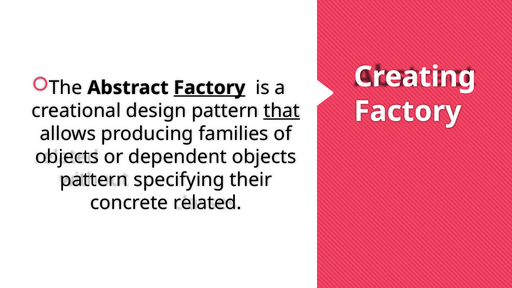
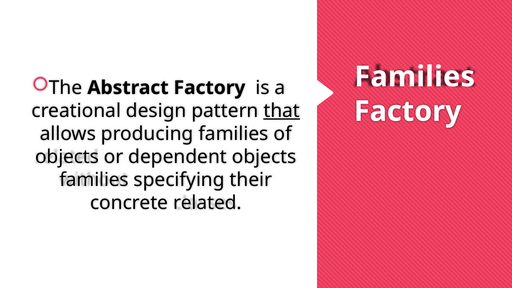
Creating: Creating -> Families (415, 77)
Factory underline: present -> none (209, 88)
pattern: pattern -> families (94, 180)
